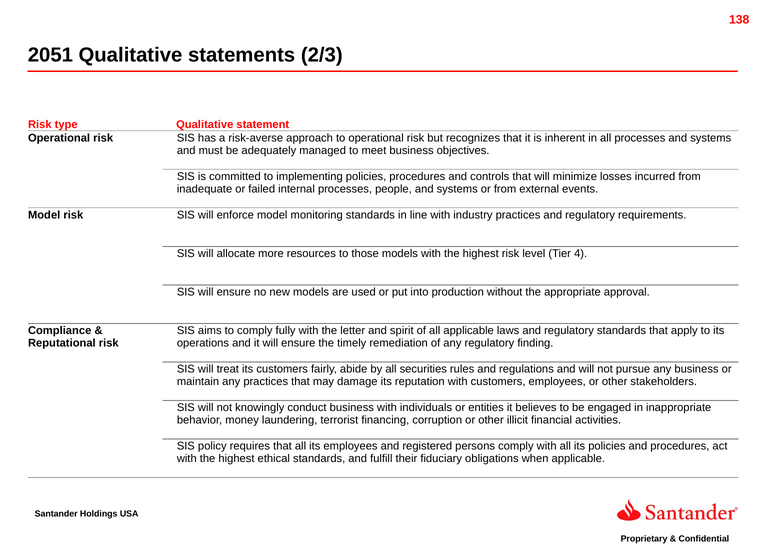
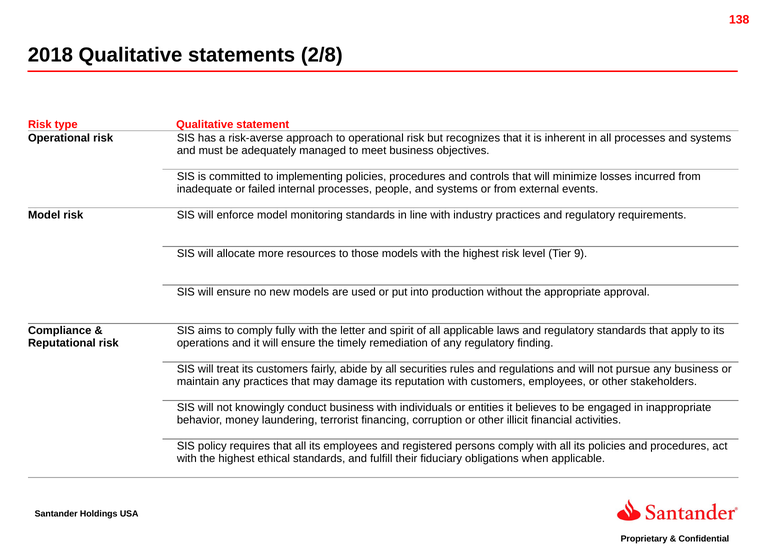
2051: 2051 -> 2018 (50, 55)
2/3: 2/3 -> 2/8 (322, 55)
4: 4 -> 9 (581, 253)
